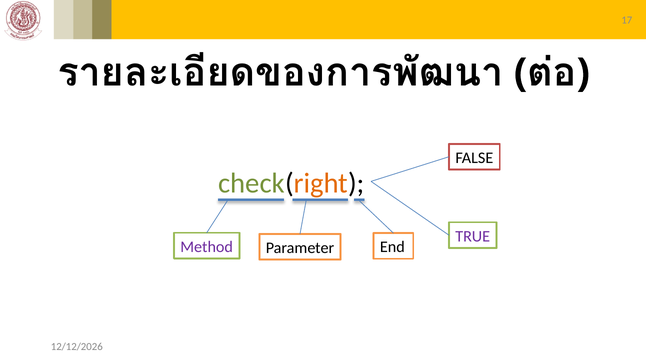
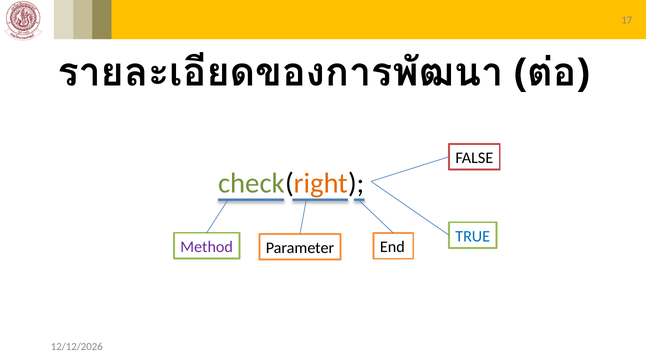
TRUE colour: purple -> blue (473, 237)
